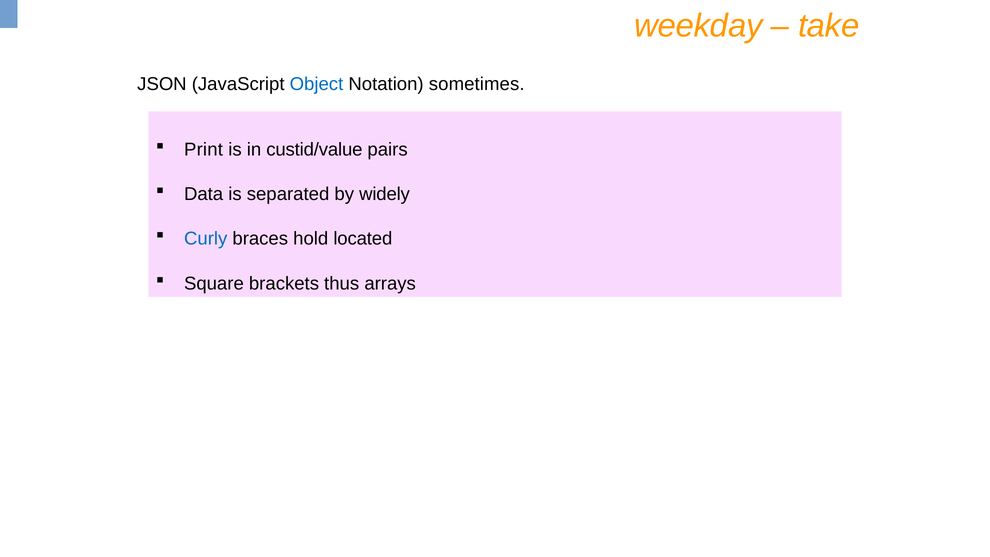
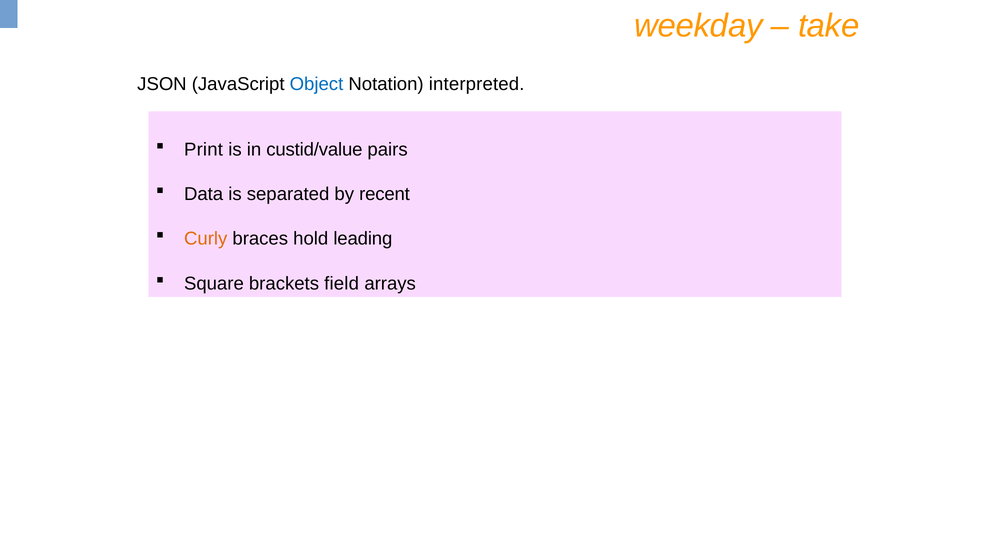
sometimes: sometimes -> interpreted (477, 84)
widely: widely -> recent (385, 194)
Curly colour: blue -> orange (206, 239)
located: located -> leading (363, 239)
thus: thus -> field (342, 283)
